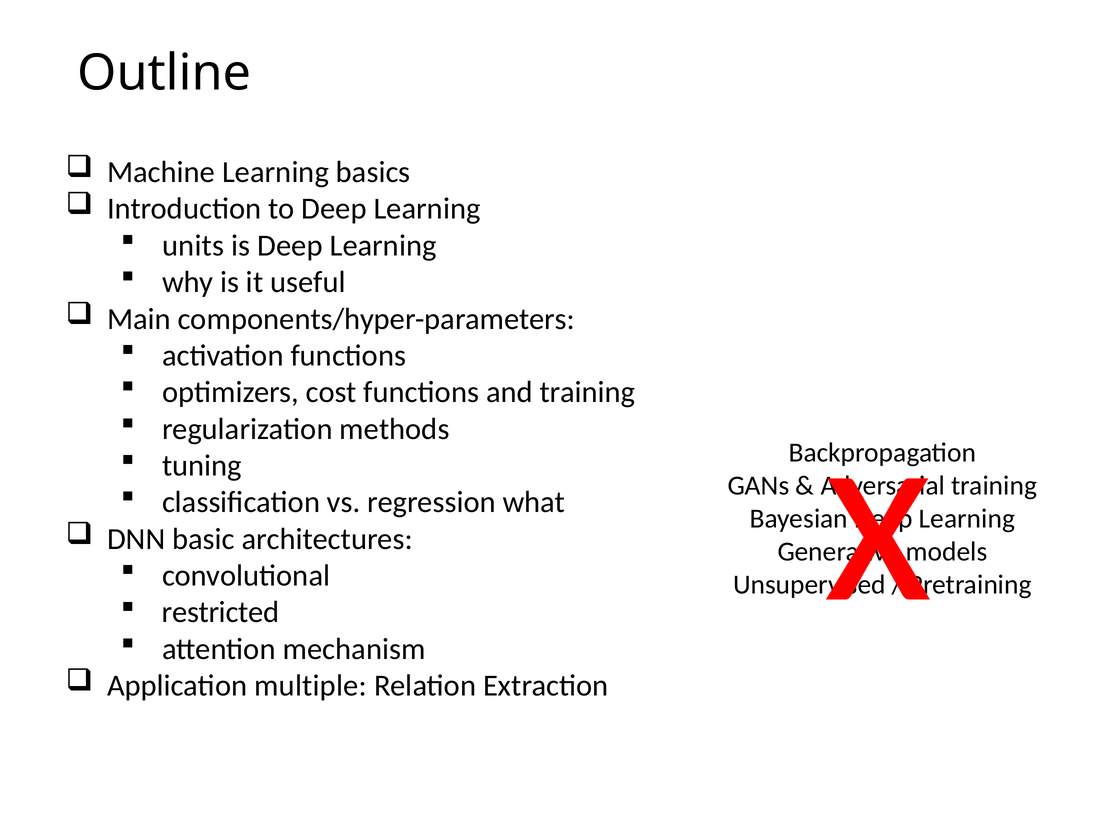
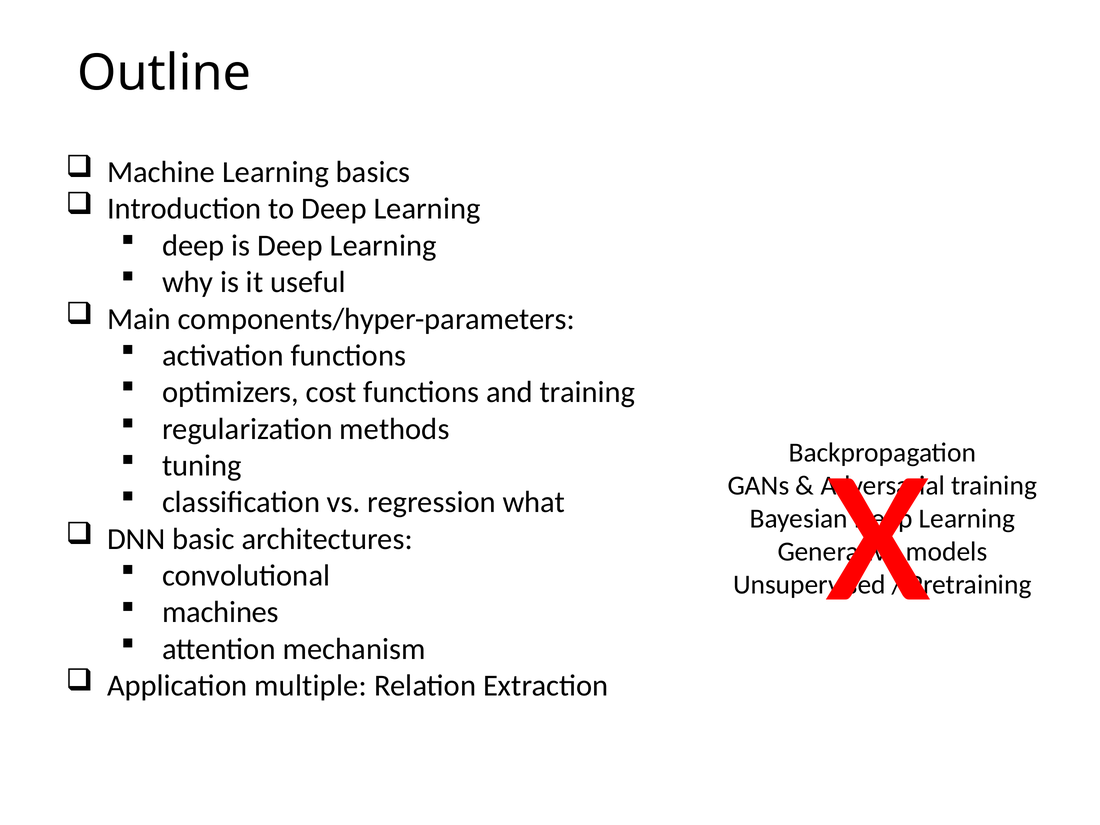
units: units -> deep (193, 246)
restricted: restricted -> machines (220, 612)
